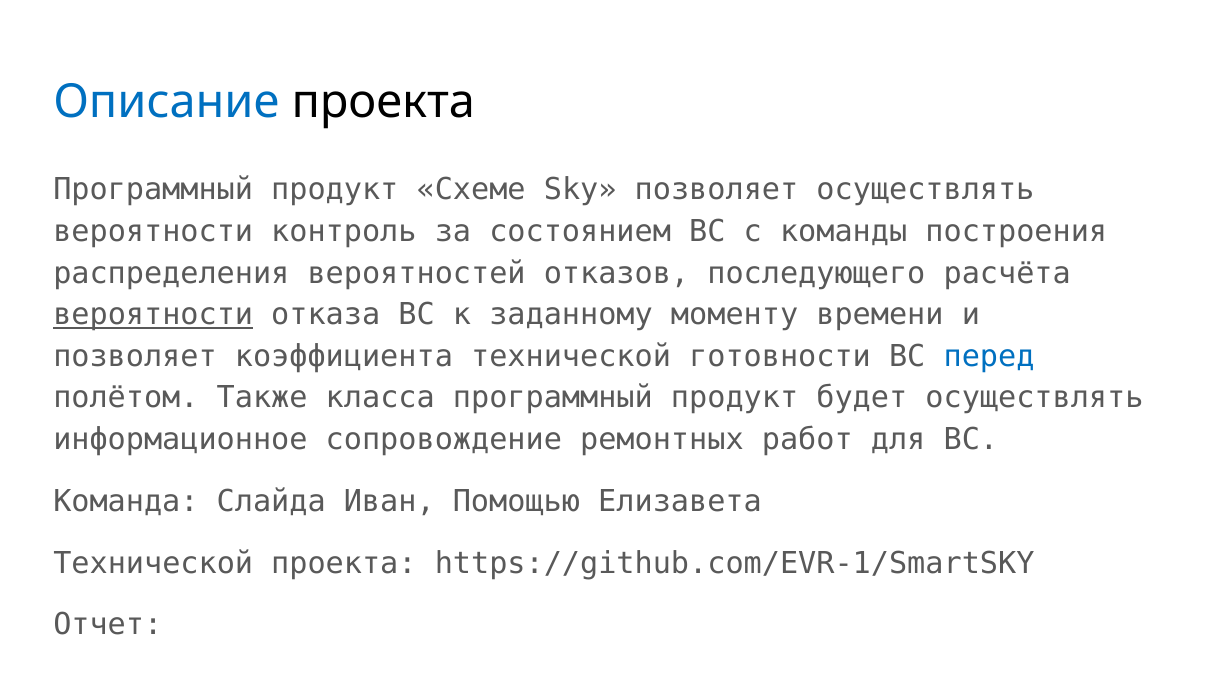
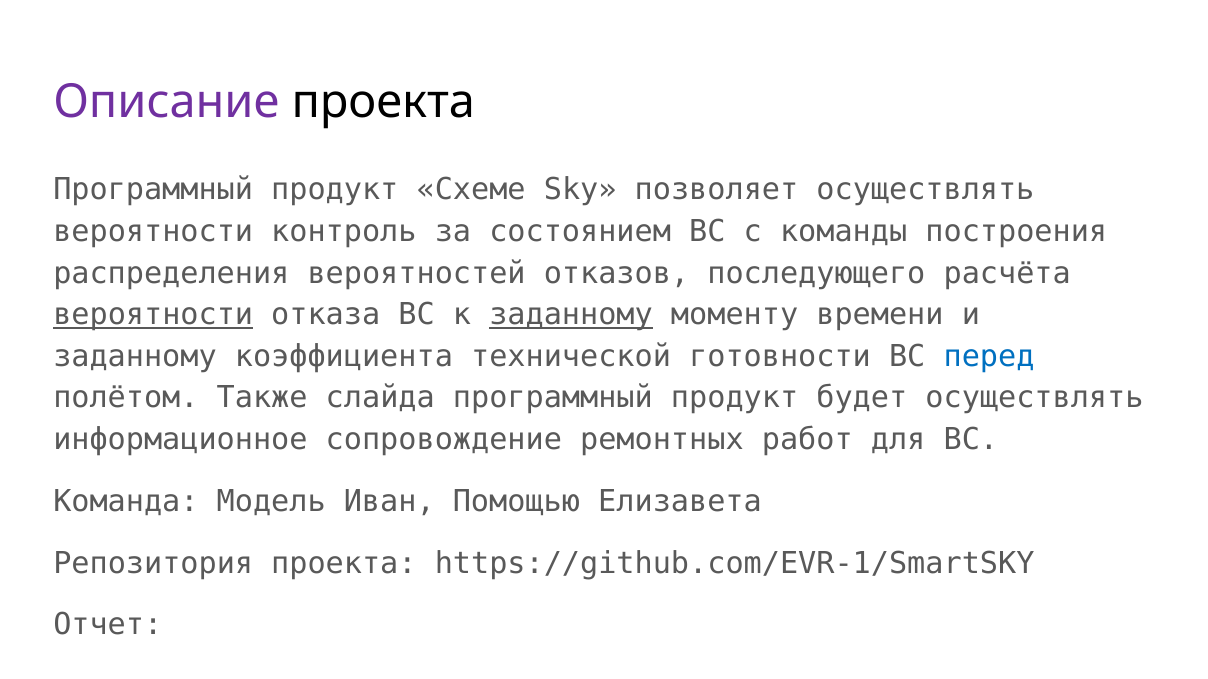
Описание colour: blue -> purple (166, 102)
заданному underline: none -> present (571, 315)
позволяет: позволяет -> заданному (135, 357)
класса: класса -> слайда (380, 398)
Слайда: Слайда -> Модель (271, 502)
Технической: Технической -> Репозитория (153, 564)
